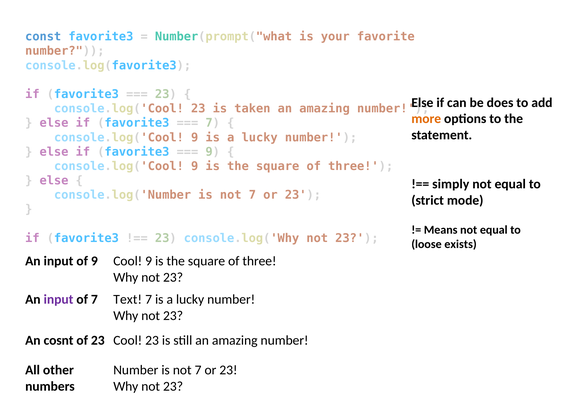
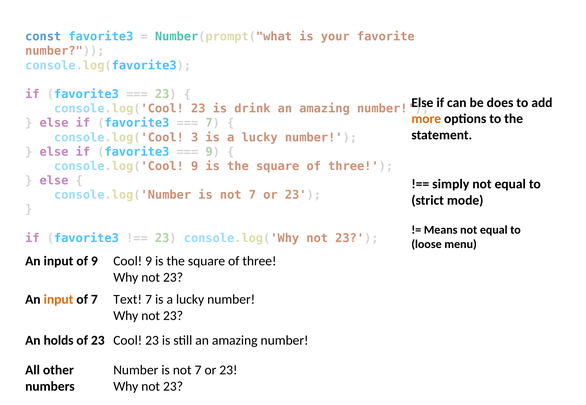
taken: taken -> drink (252, 109)
9: 9 -> 3 (195, 138)
exists: exists -> menu (461, 245)
input colour: purple -> orange (58, 300)
cosnt: cosnt -> holds (59, 341)
